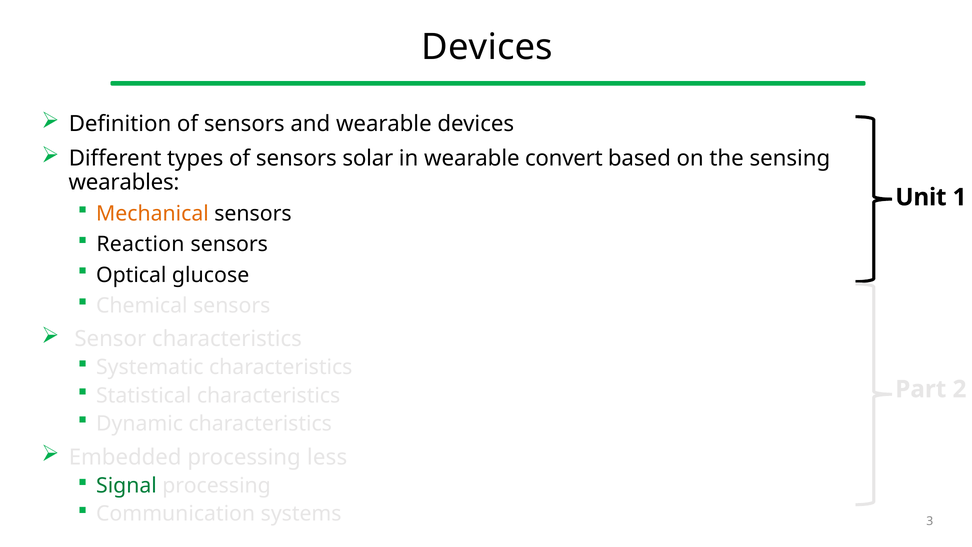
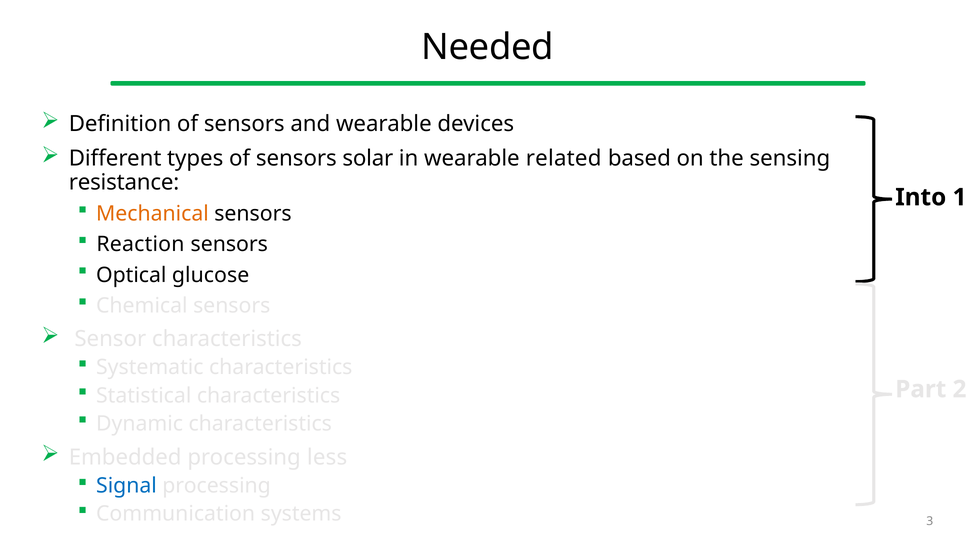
Devices: Devices -> Needed (487, 47)
convert: convert -> related (564, 158)
wearables: wearables -> resistance (124, 182)
Unit: Unit -> Into (921, 197)
Signal colour: green -> blue (126, 486)
